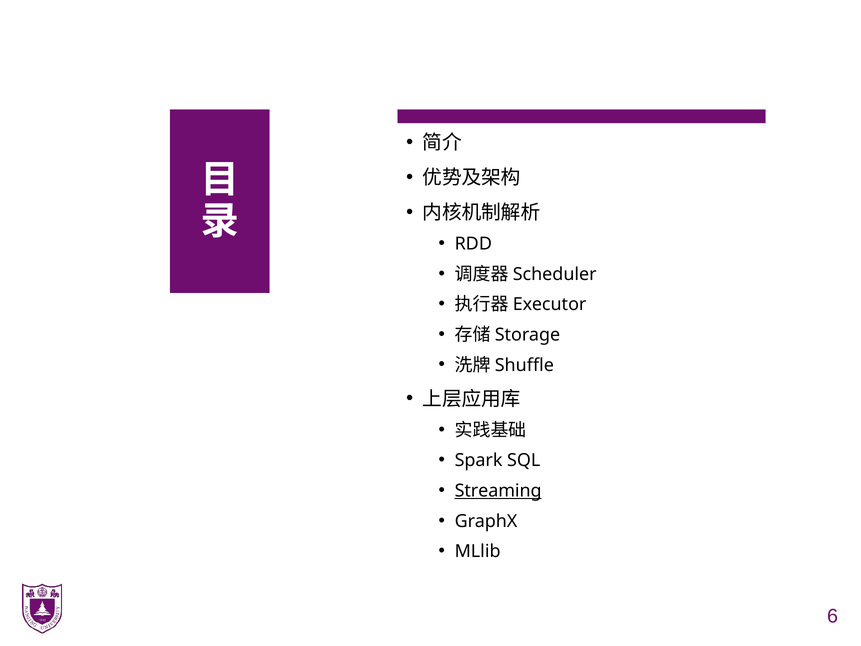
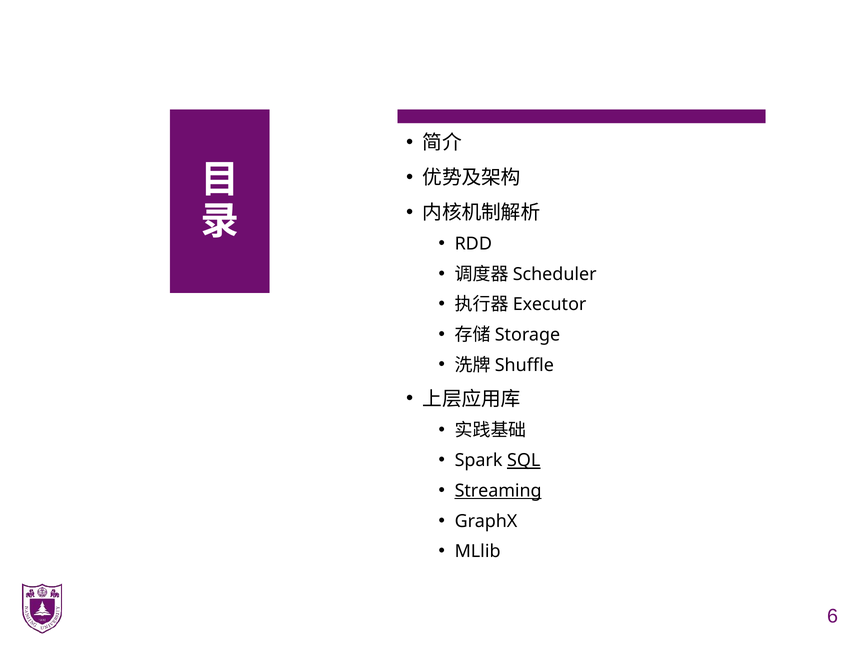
SQL underline: none -> present (524, 460)
